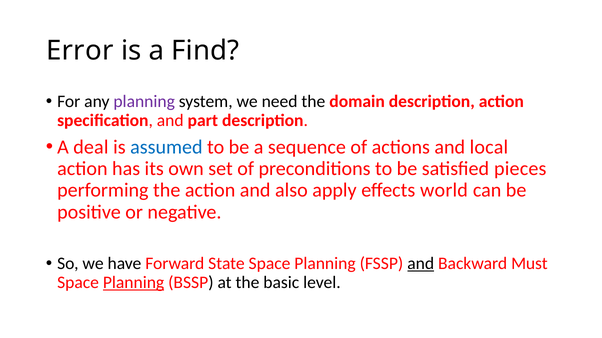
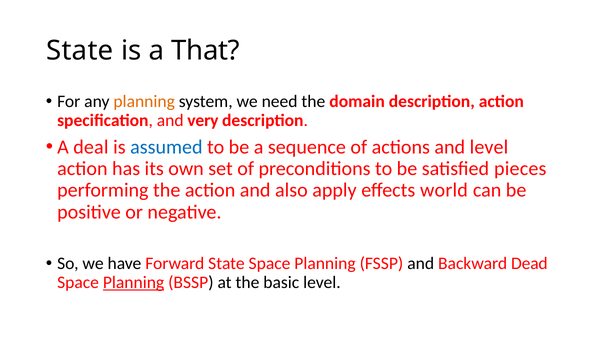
Error: Error -> State (80, 51)
Find: Find -> That (206, 51)
planning colour: purple -> orange (144, 102)
part: part -> very (203, 121)
and local: local -> level (489, 147)
and underline: present -> none (421, 264)
Must: Must -> Dead (529, 264)
